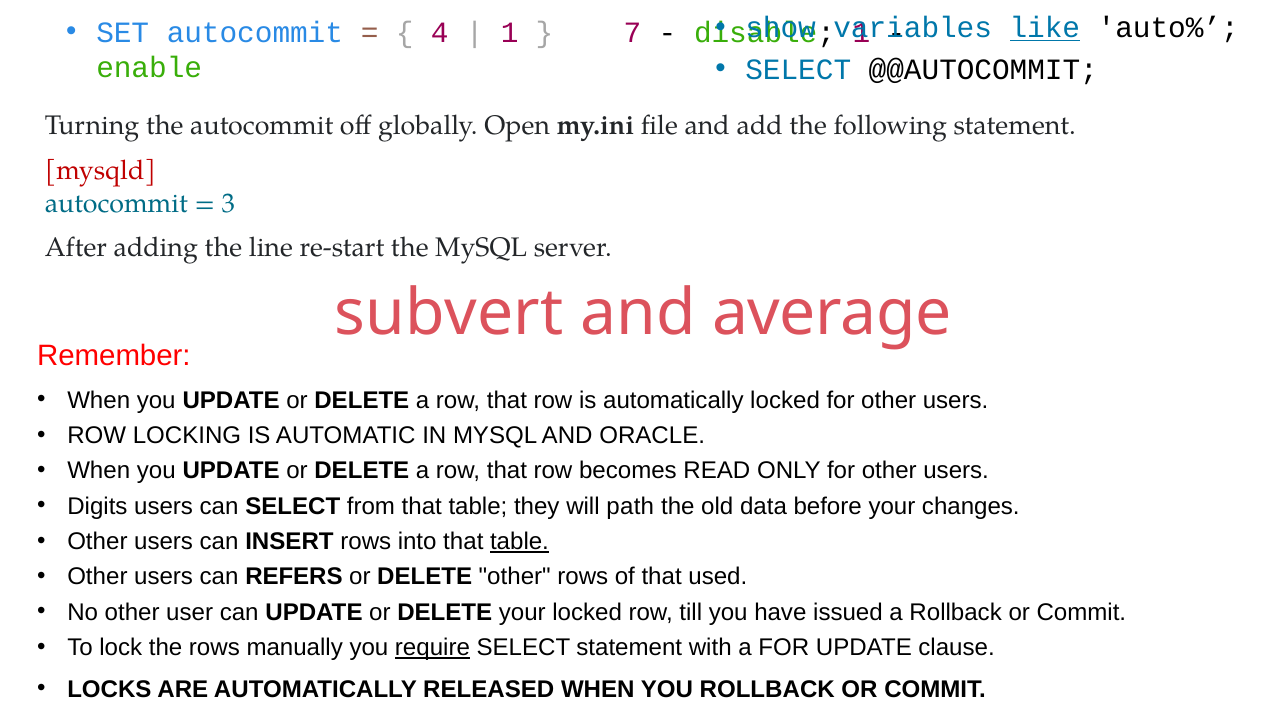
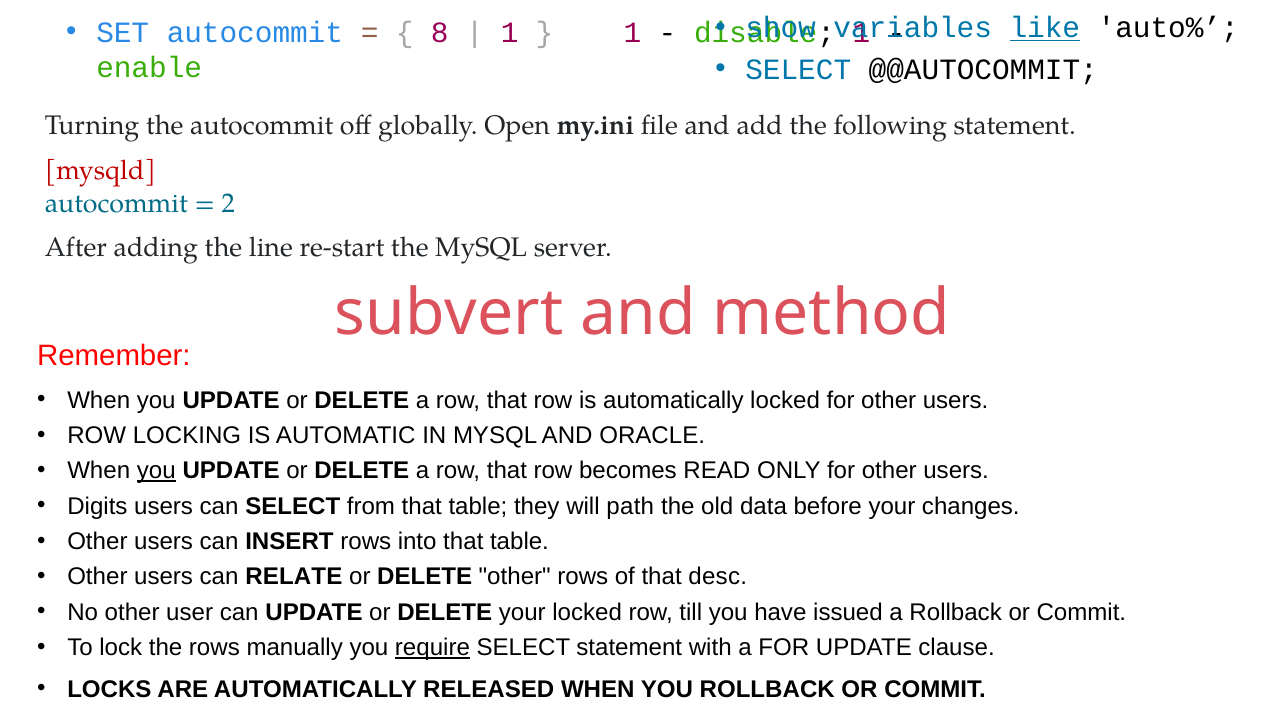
4: 4 -> 8 (440, 32)
7: 7 -> 1 (633, 32)
3: 3 -> 2 (228, 203)
average: average -> method (831, 313)
you underline: none -> present (156, 471)
table underline: present -> none (519, 541)
REFERS: REFERS -> RELATE (294, 577)
used: used -> desc (718, 577)
